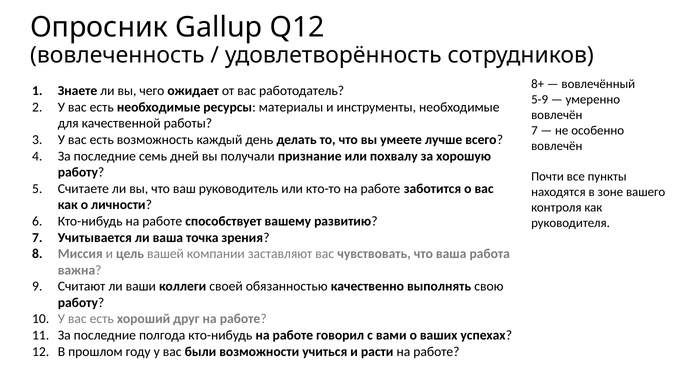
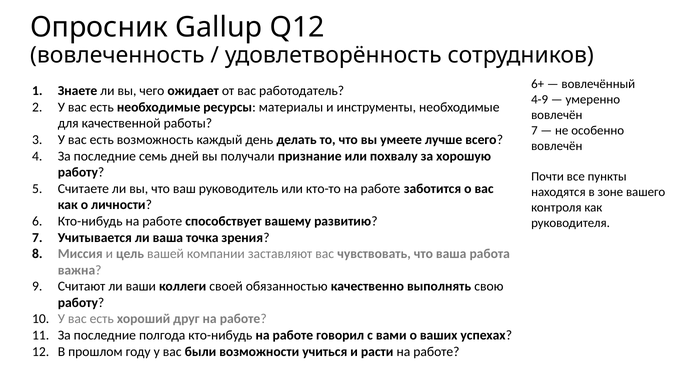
8+: 8+ -> 6+ (538, 84)
5-9: 5-9 -> 4-9 (540, 100)
